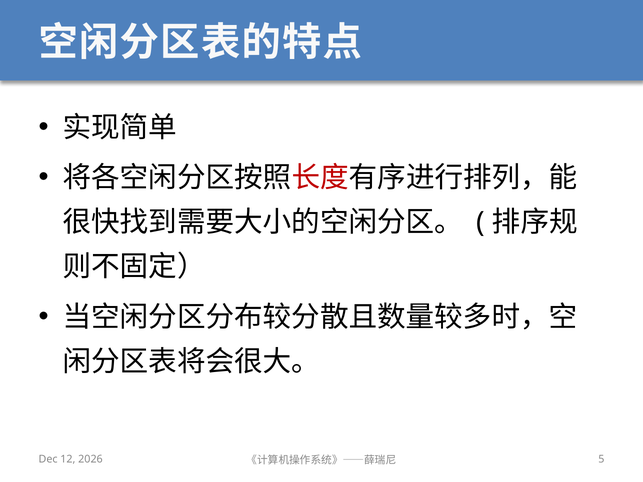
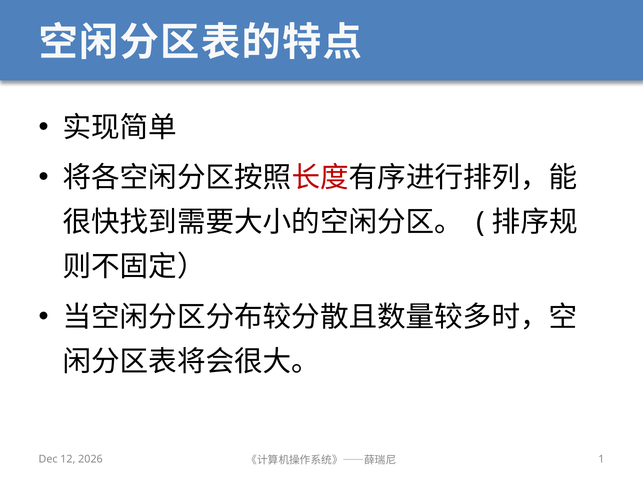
5: 5 -> 1 (601, 460)
